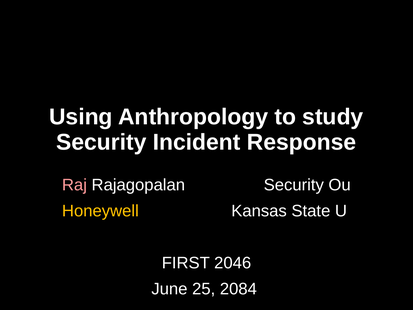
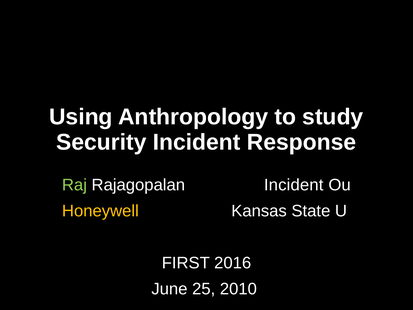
Raj colour: pink -> light green (74, 185)
Rajagopalan Security: Security -> Incident (294, 185)
2046: 2046 -> 2016 (233, 263)
2084: 2084 -> 2010 (238, 289)
